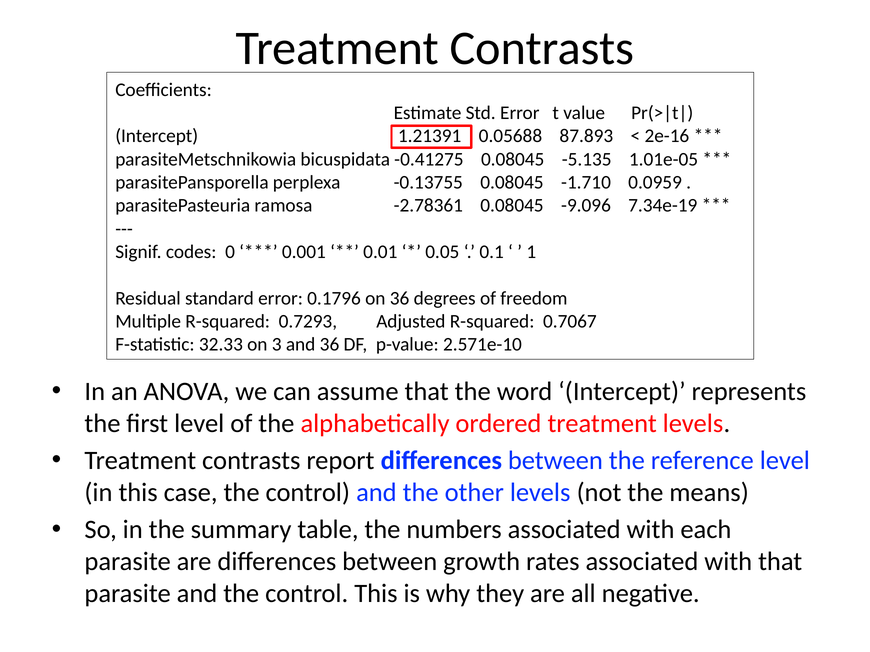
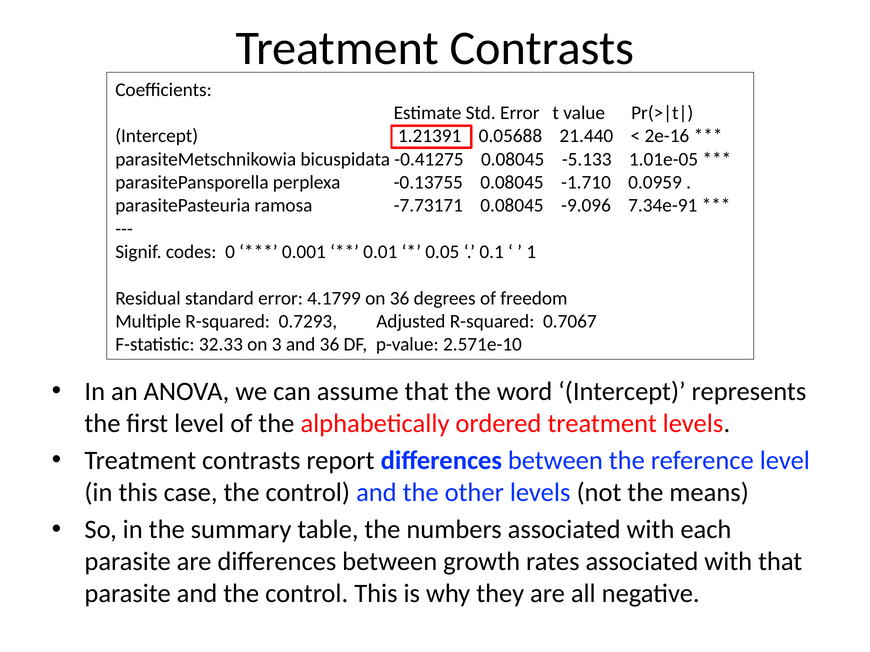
87.893: 87.893 -> 21.440 (586, 136)
-5.135: -5.135 -> -5.133 (587, 159)
-2.78361: -2.78361 -> -7.73171 (428, 206)
7.34e-19: 7.34e-19 -> 7.34e-91 (663, 206)
0.1796: 0.1796 -> 4.1799 (334, 298)
